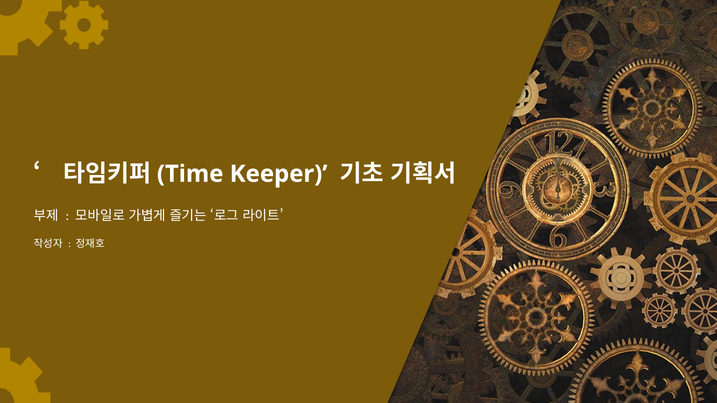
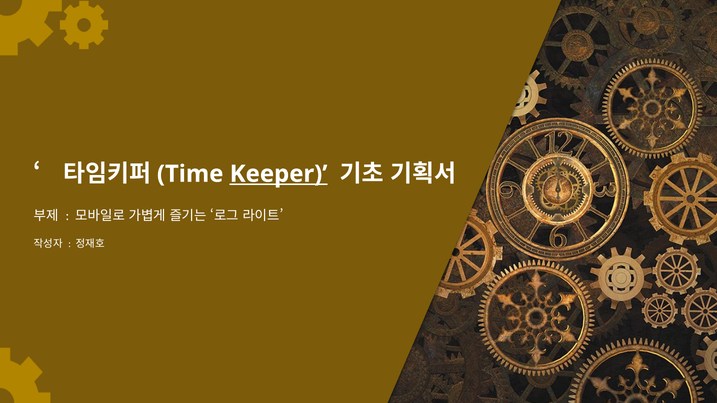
Keeper underline: none -> present (279, 174)
